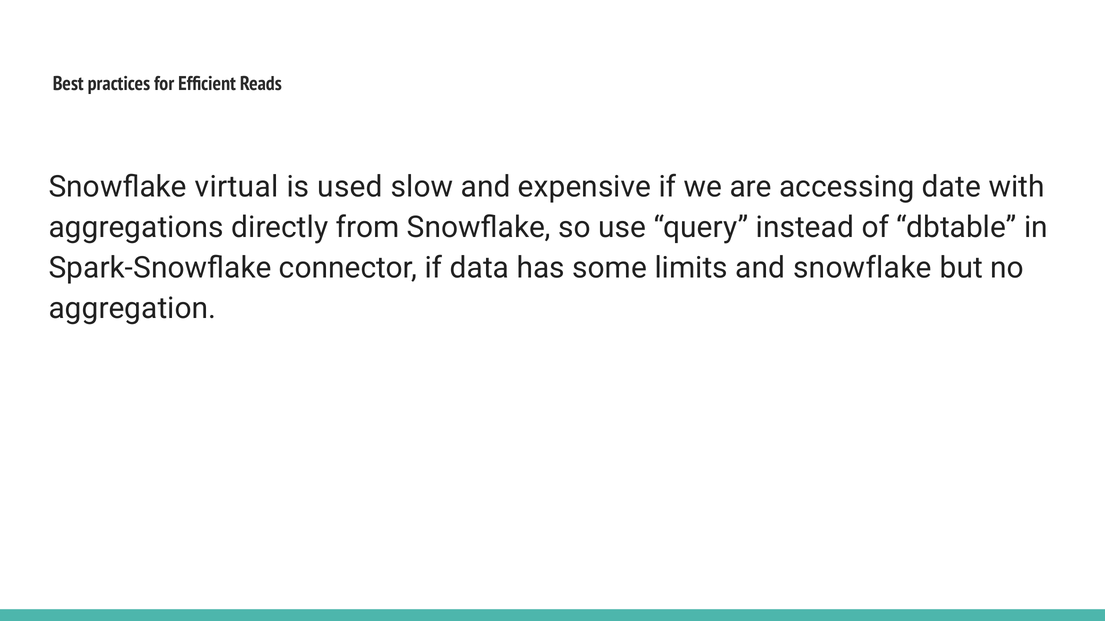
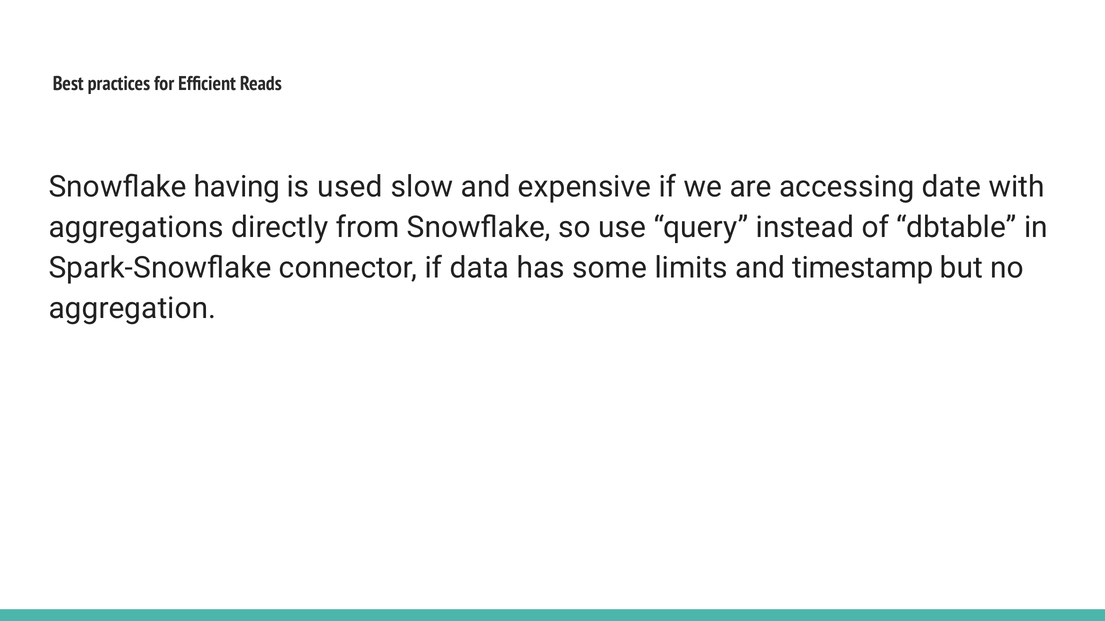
virtual: virtual -> having (237, 187)
and snowflake: snowflake -> timestamp (863, 268)
